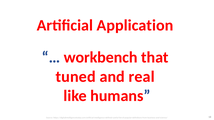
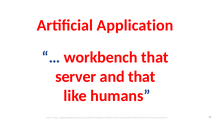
tuned: tuned -> server (76, 77)
and real: real -> that (142, 77)
